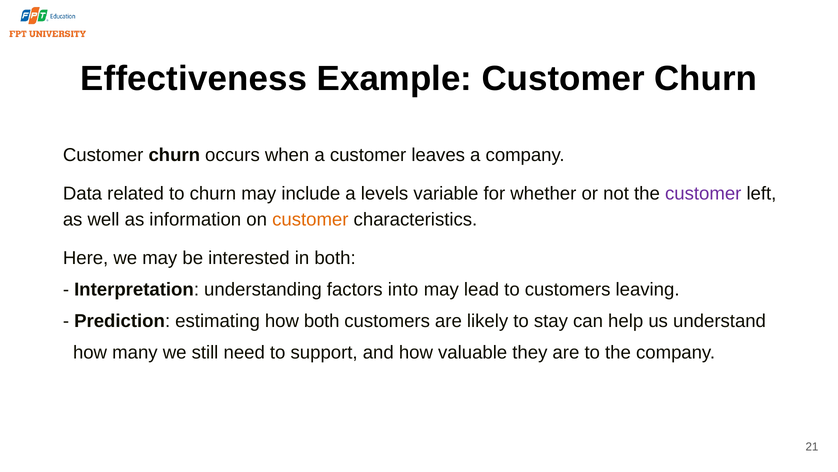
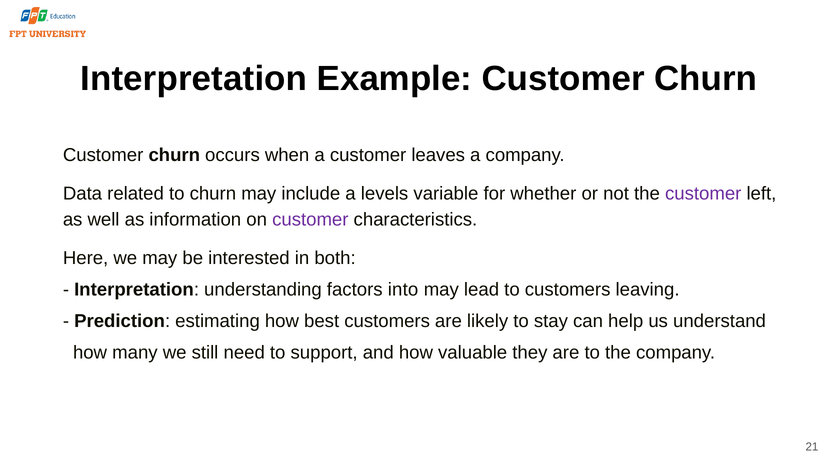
Effectiveness: Effectiveness -> Interpretation (194, 79)
customer colour: orange -> purple (310, 219)
how both: both -> best (322, 321)
